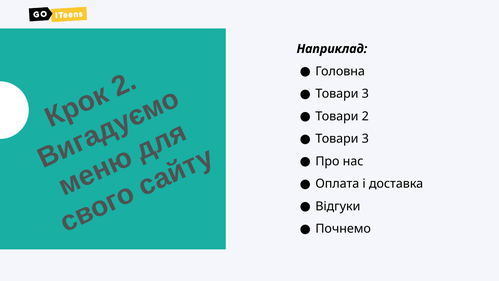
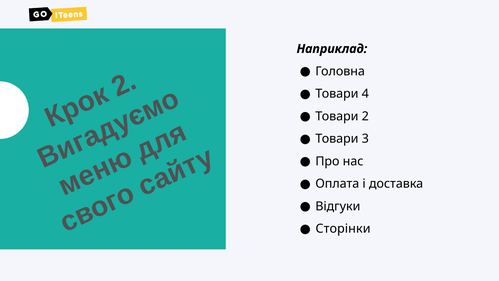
3: 3 -> 4 (365, 94)
Почнемо: Почнемо -> Сторінки (343, 228)
